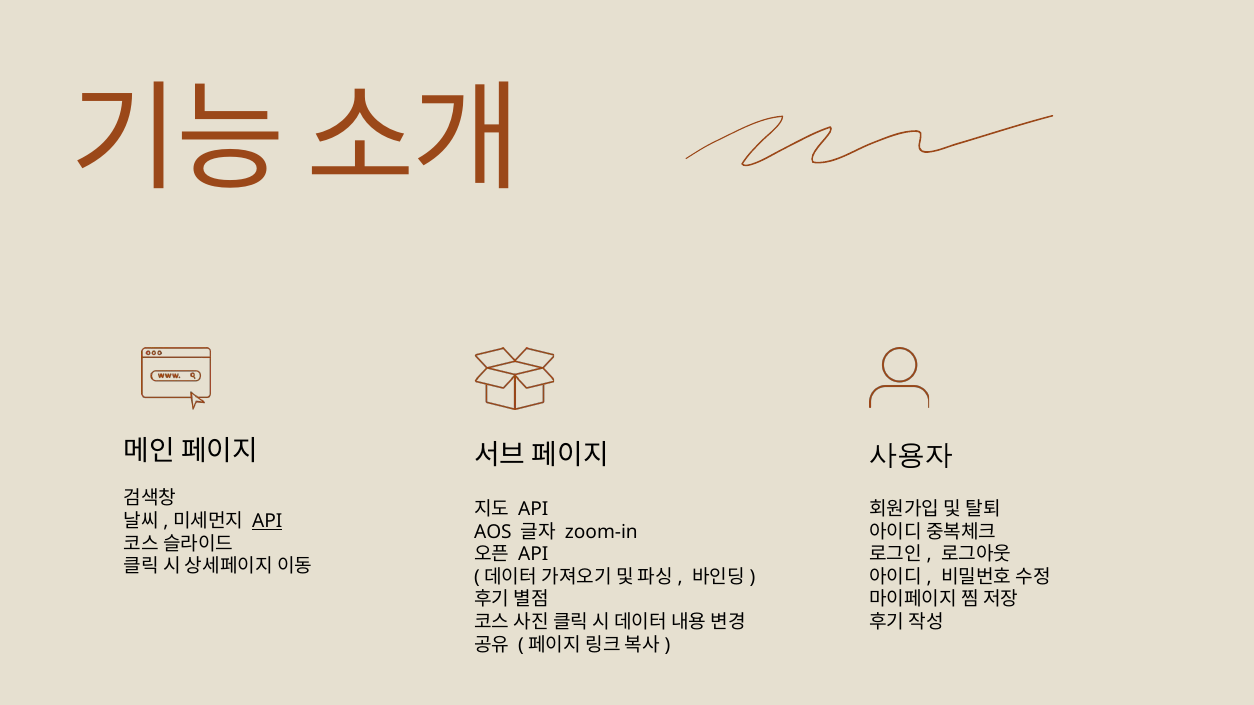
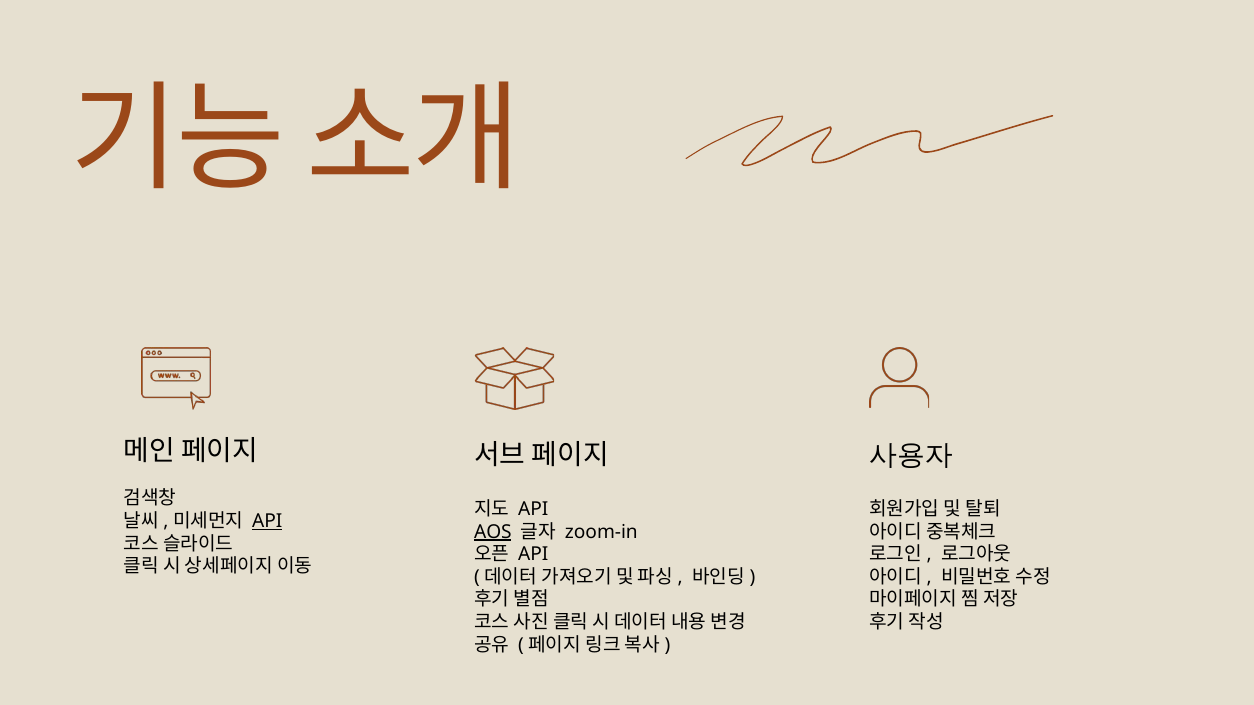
AOS underline: none -> present (493, 532)
